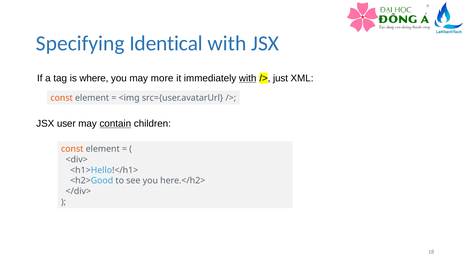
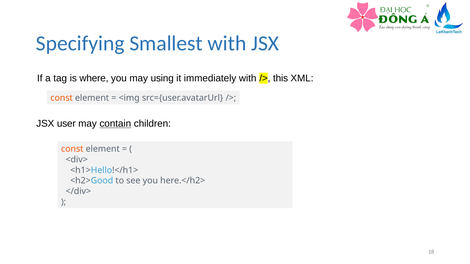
Identical: Identical -> Smallest (166, 43)
more: more -> using (162, 78)
with underline: present -> none (248, 78)
just: just -> this (281, 78)
